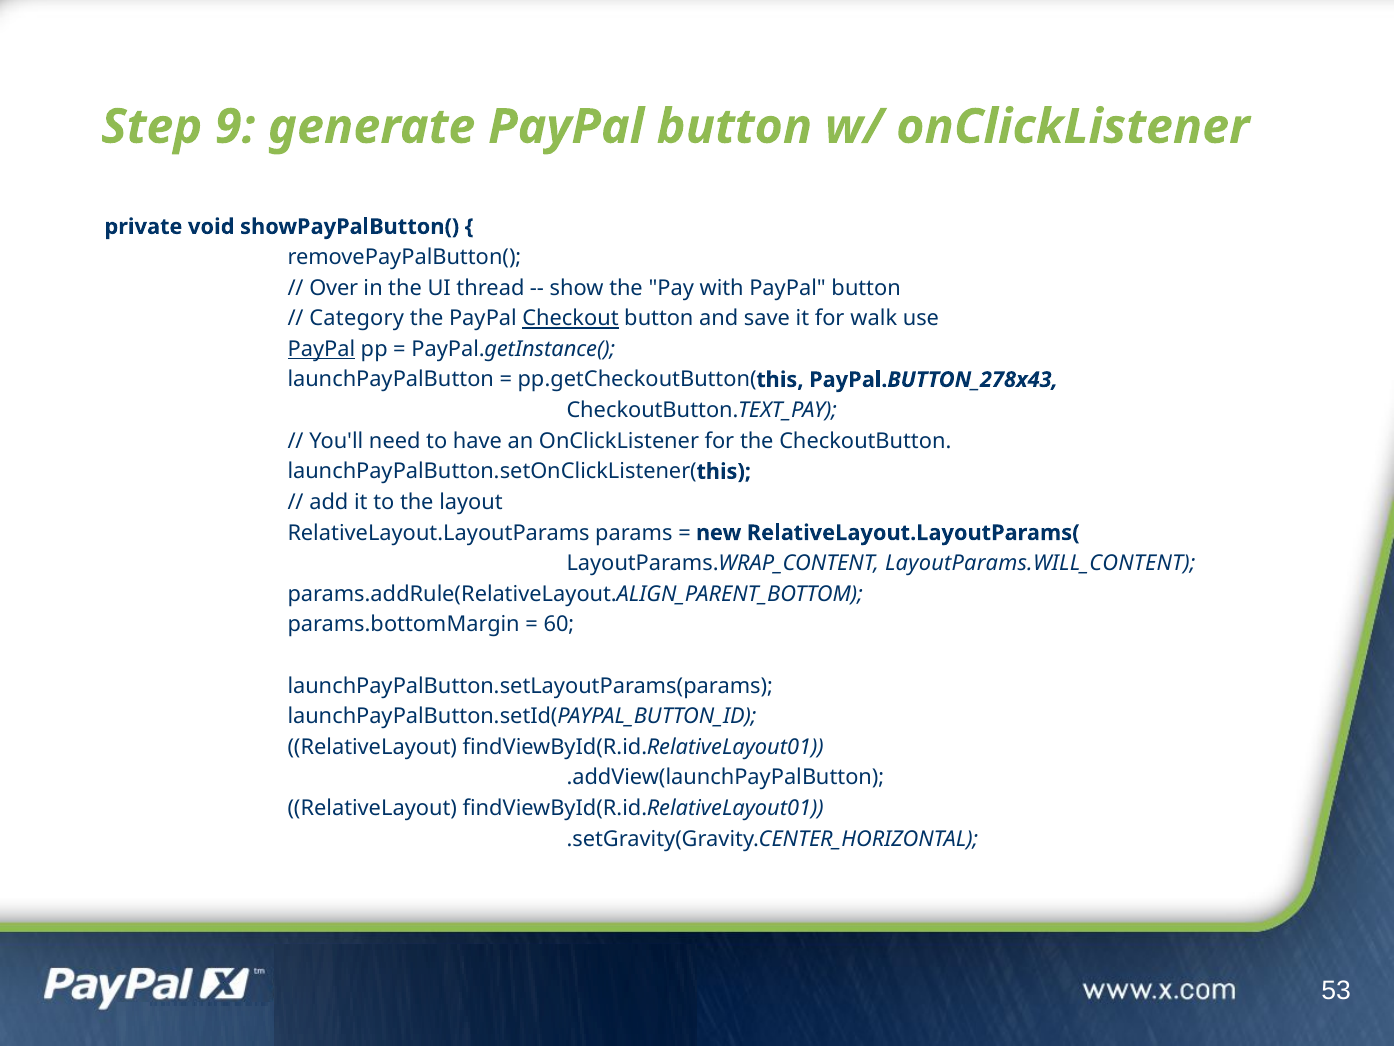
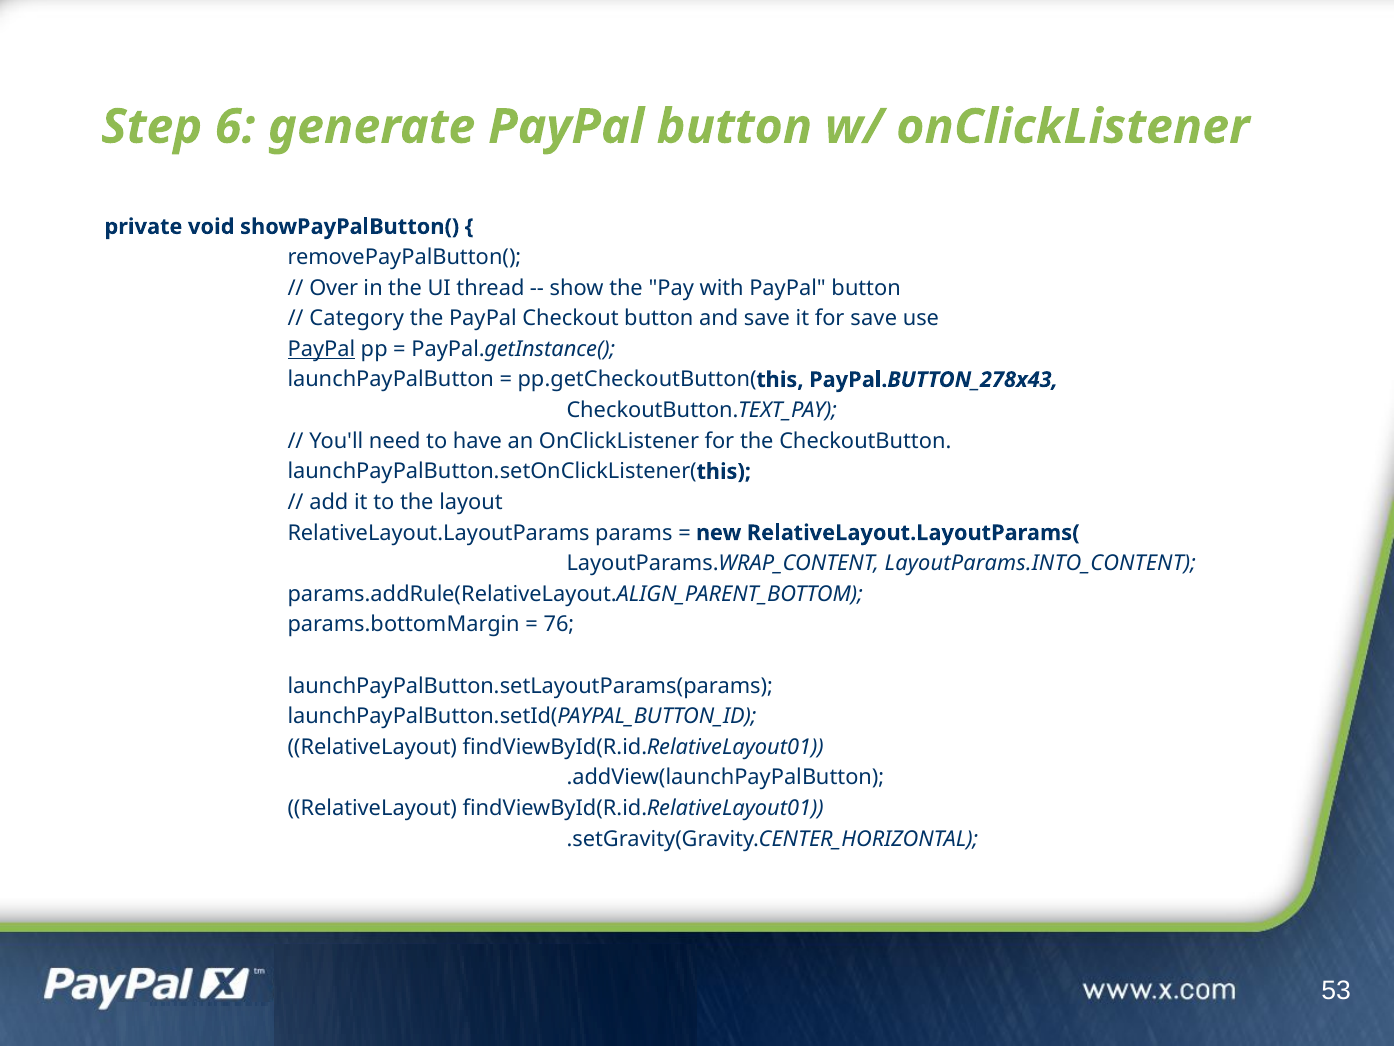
9: 9 -> 6 (235, 127)
Checkout underline: present -> none (571, 318)
for walk: walk -> save (874, 318)
LayoutParams.WILL_CONTENT: LayoutParams.WILL_CONTENT -> LayoutParams.INTO_CONTENT (1040, 563)
60: 60 -> 76 (559, 624)
